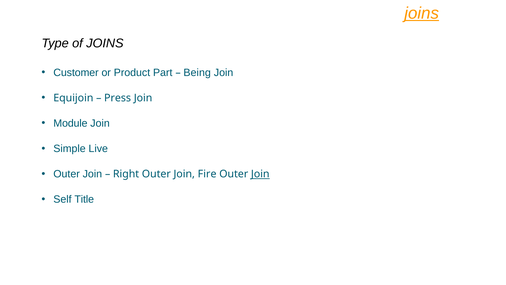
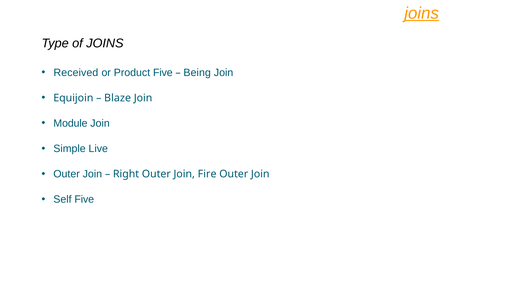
Customer: Customer -> Received (76, 73)
Product Part: Part -> Five (163, 73)
Press: Press -> Blaze (118, 98)
Join underline: present -> none (260, 174)
Self Title: Title -> Five (84, 199)
